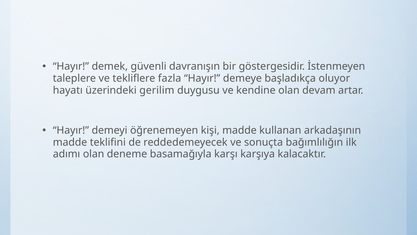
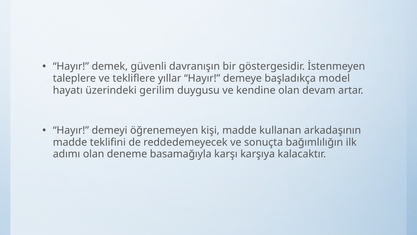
fazla: fazla -> yıllar (170, 78)
oluyor: oluyor -> model (334, 78)
